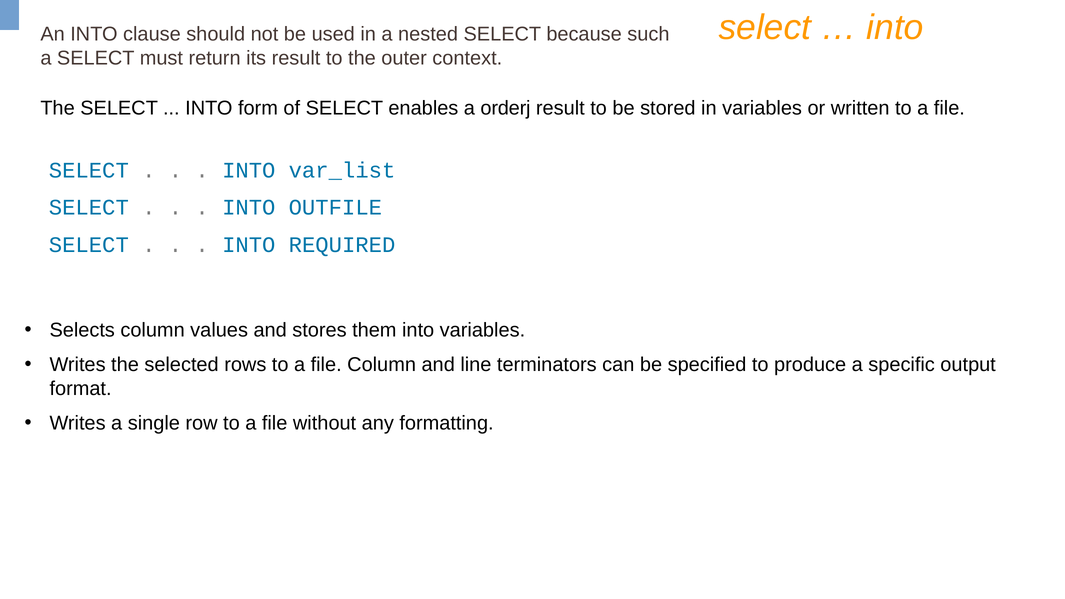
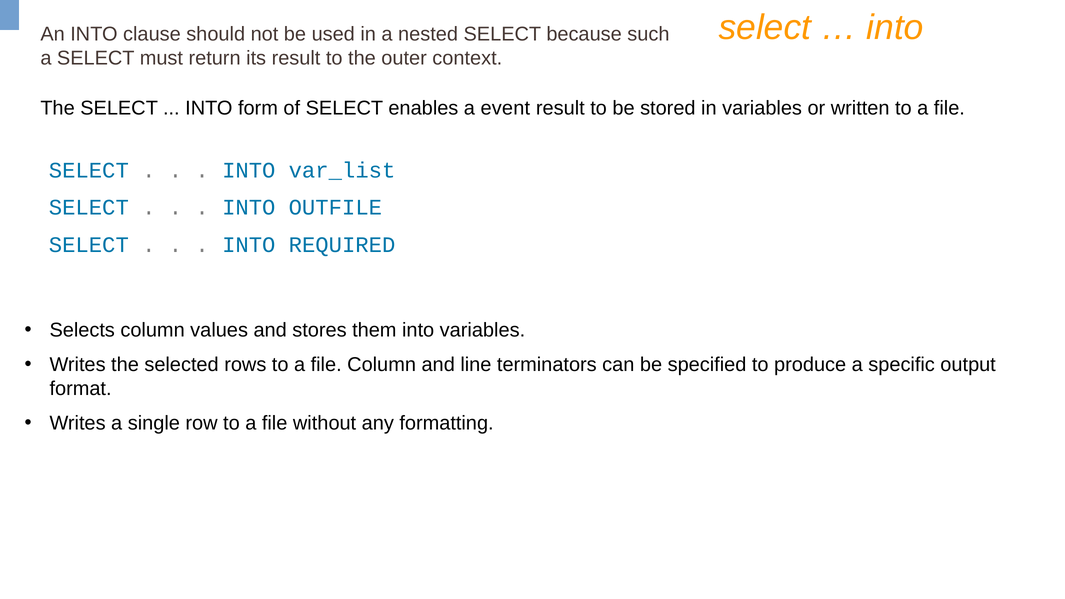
orderj: orderj -> event (505, 108)
